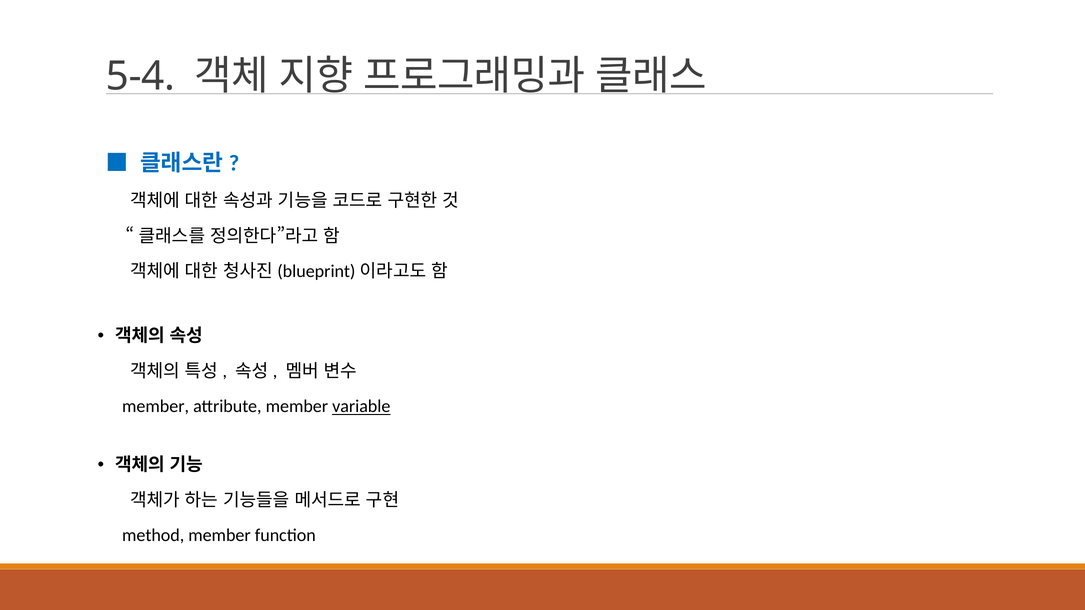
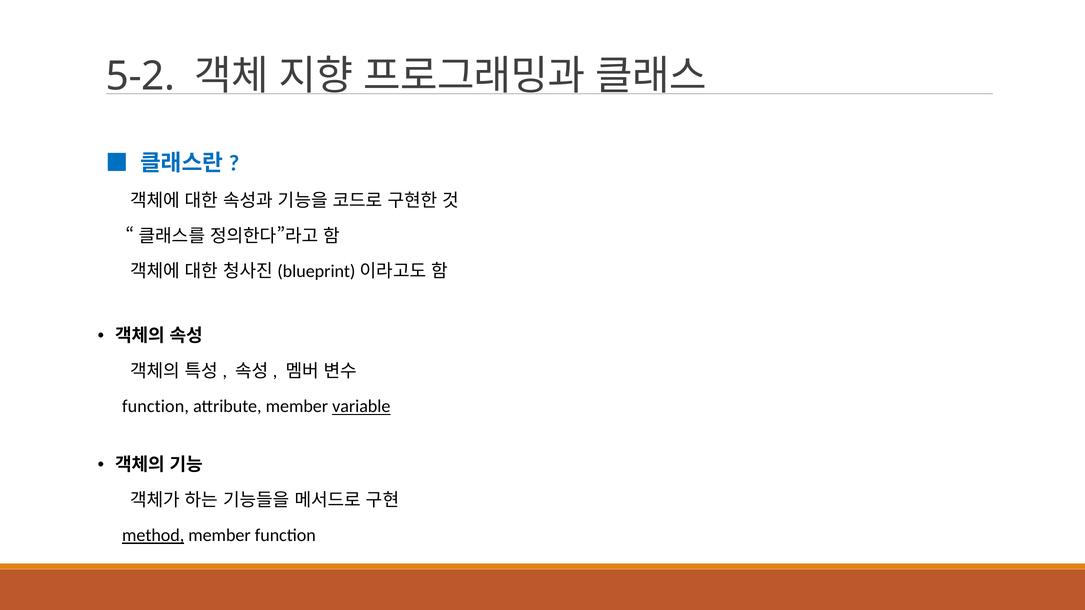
5-4: 5-4 -> 5-2 (140, 76)
member: member -> function (155, 407)
method underline: none -> present (153, 536)
